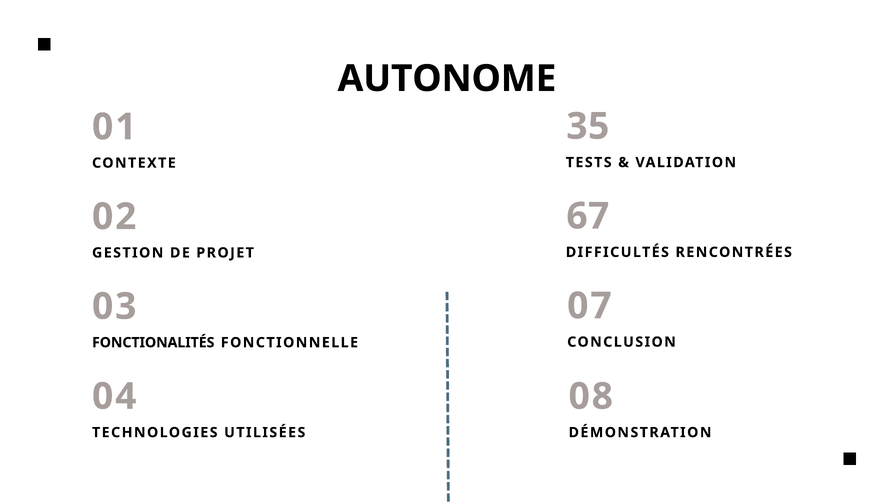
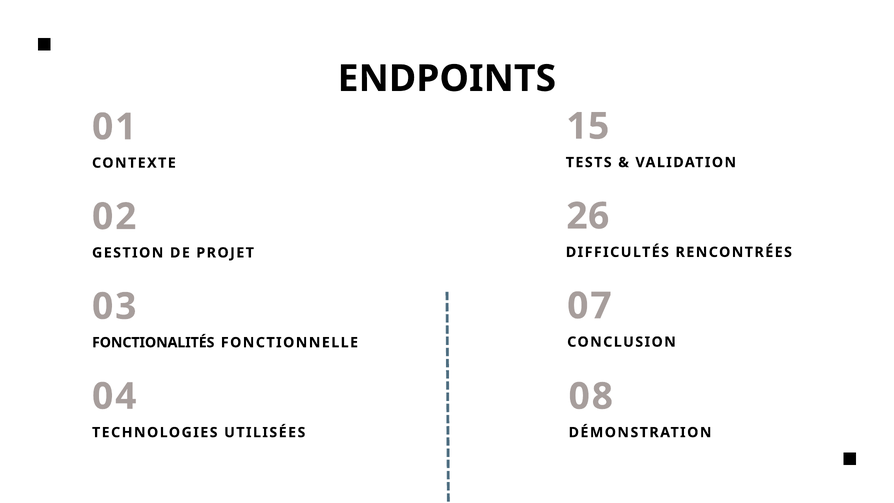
AUTONOME: AUTONOME -> ENDPOINTS (447, 79)
35: 35 -> 15 (588, 126)
67: 67 -> 26 (588, 216)
